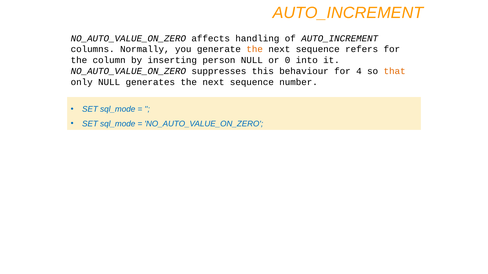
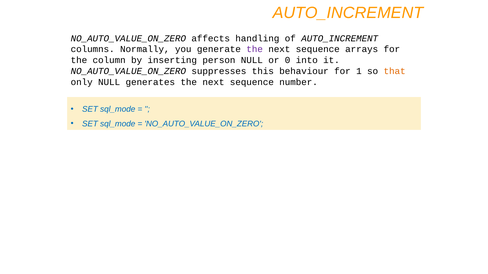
the colour: orange -> purple (255, 49)
refers: refers -> arrays (362, 49)
4: 4 -> 1 (359, 71)
